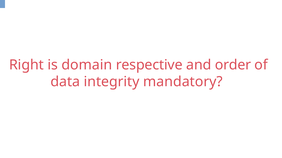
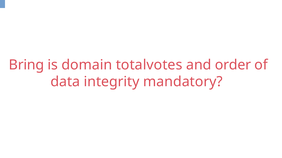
Right: Right -> Bring (27, 65)
respective: respective -> totalvotes (149, 65)
